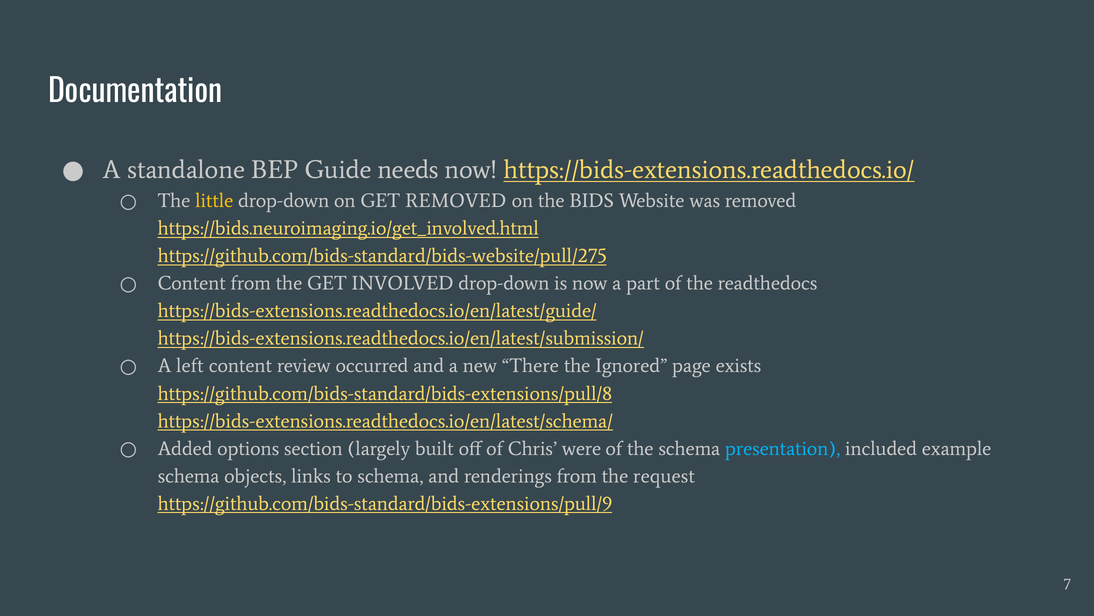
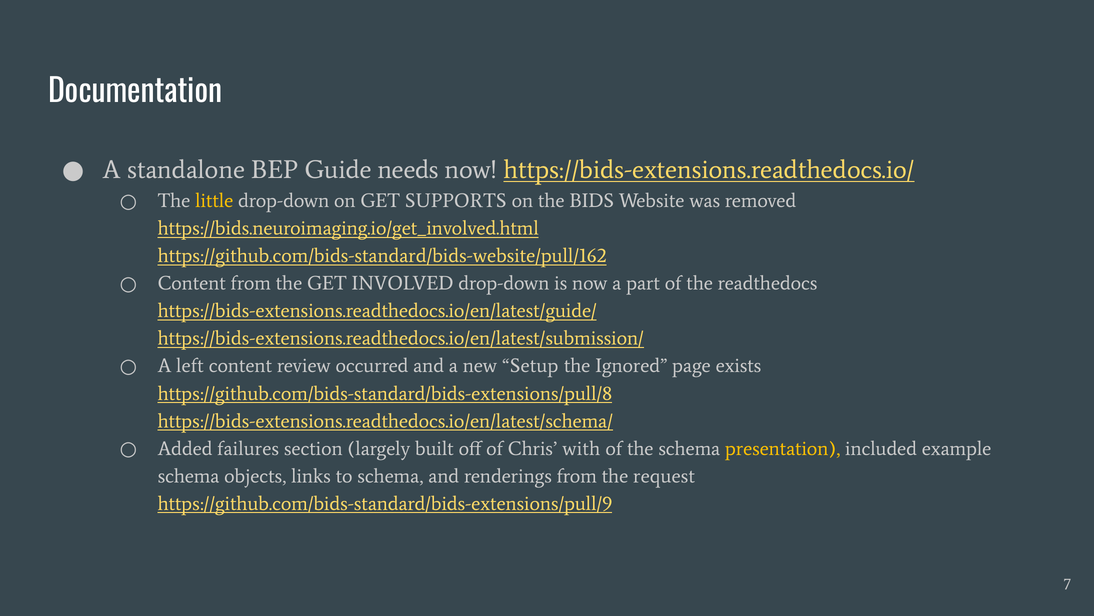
GET REMOVED: REMOVED -> SUPPORTS (456, 201)
https://github.com/bids-standard/bids-website/pull/275: https://github.com/bids-standard/bids-website/pull/275 -> https://github.com/bids-standard/bids-website/pull/162 (382, 256)
There: There -> Setup (530, 366)
options: options -> failures (248, 448)
were: were -> with (581, 448)
presentation colour: light blue -> yellow (783, 448)
